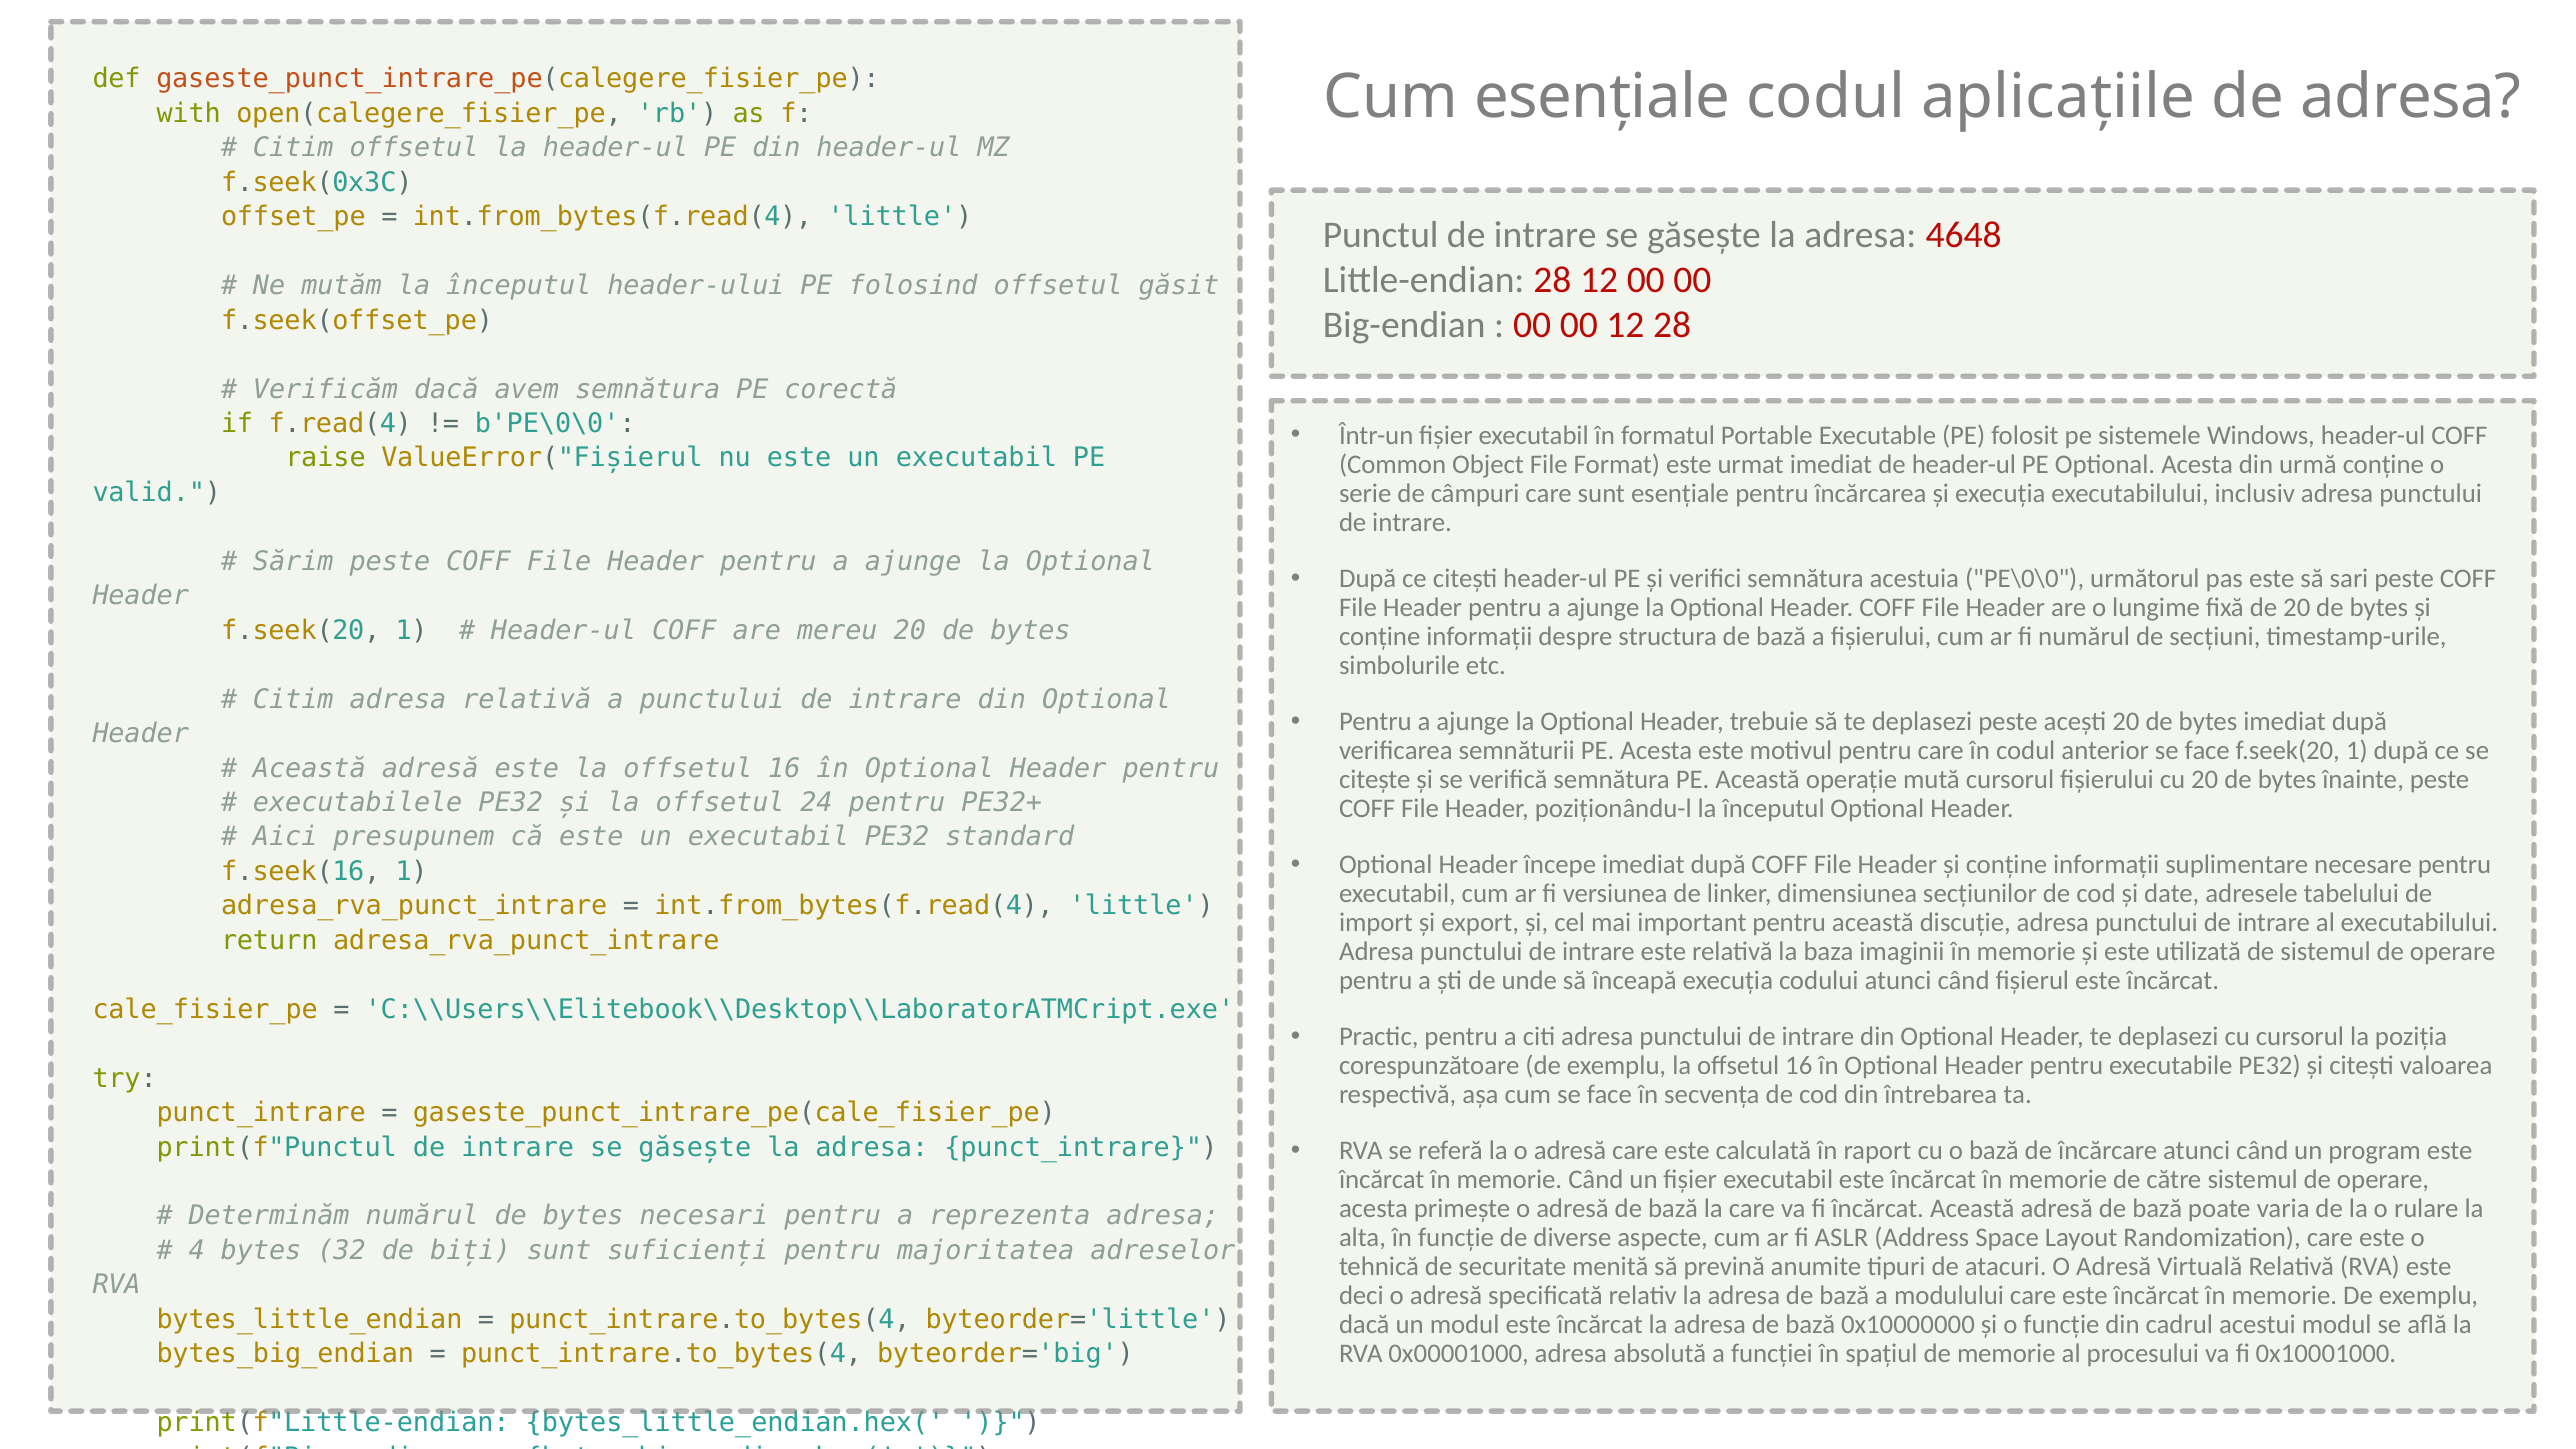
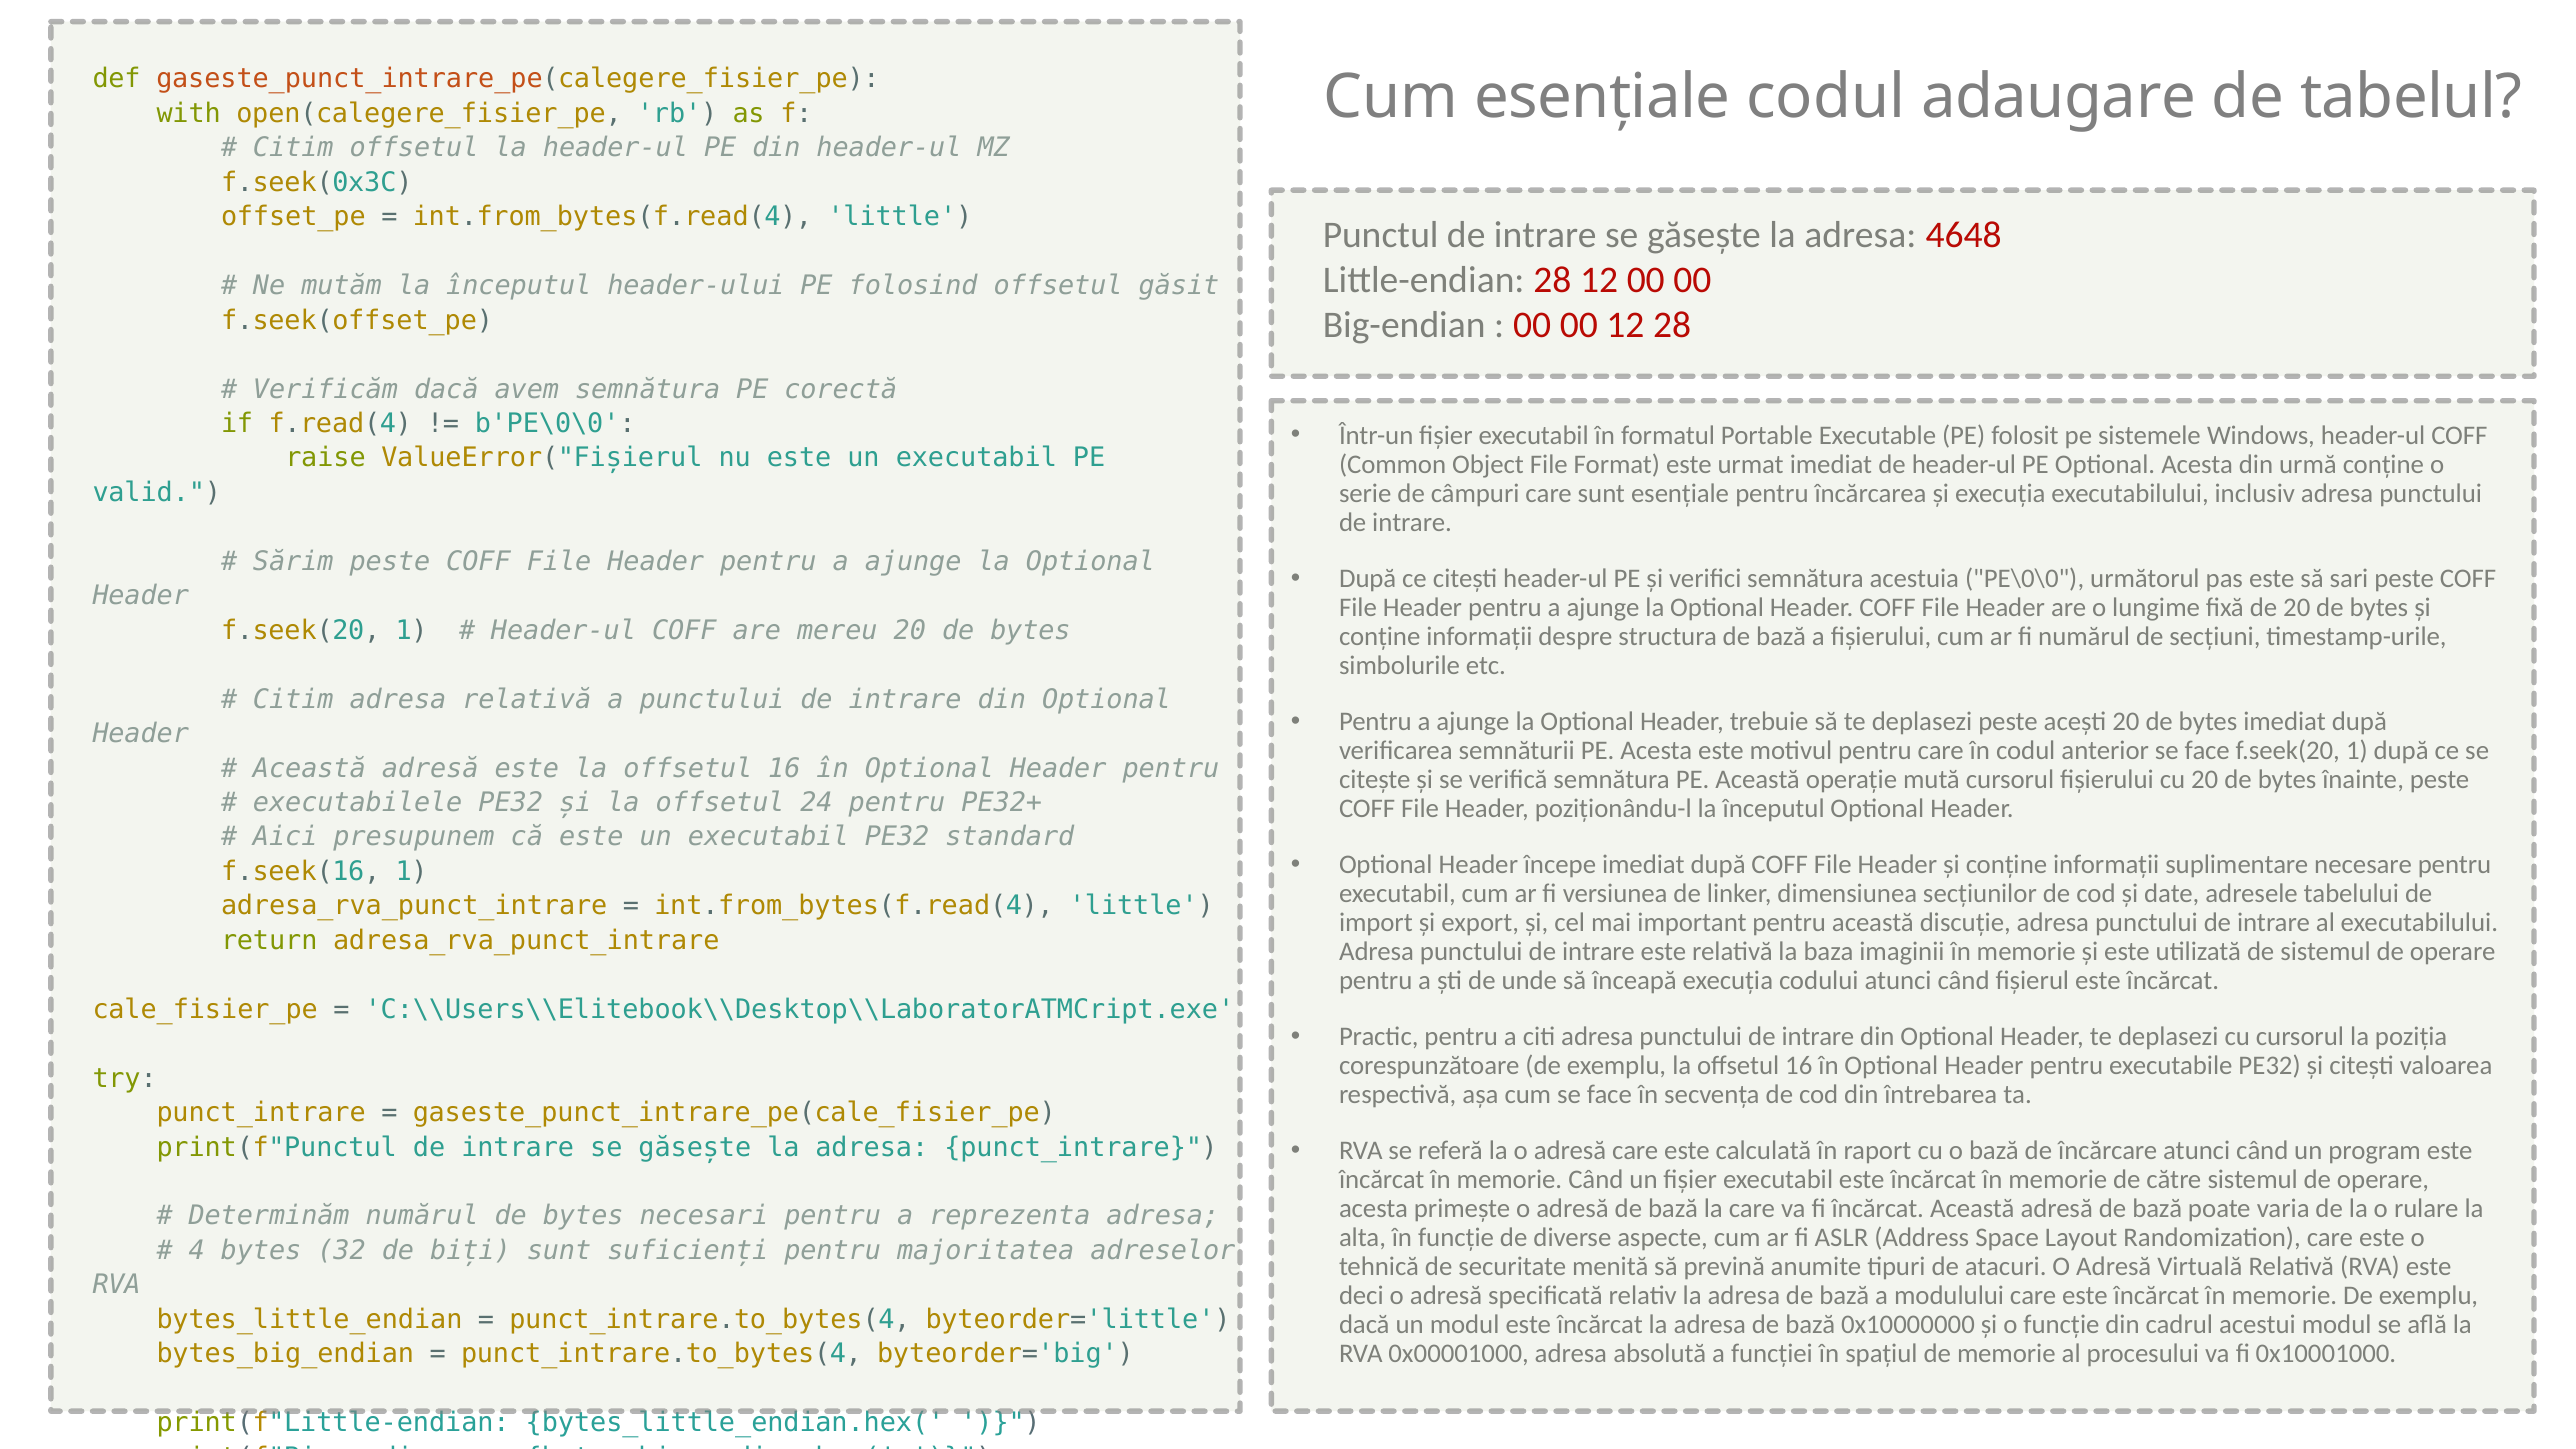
aplicațiile: aplicațiile -> adaugare (2058, 97)
de adresa: adresa -> tabelul (2411, 97)
